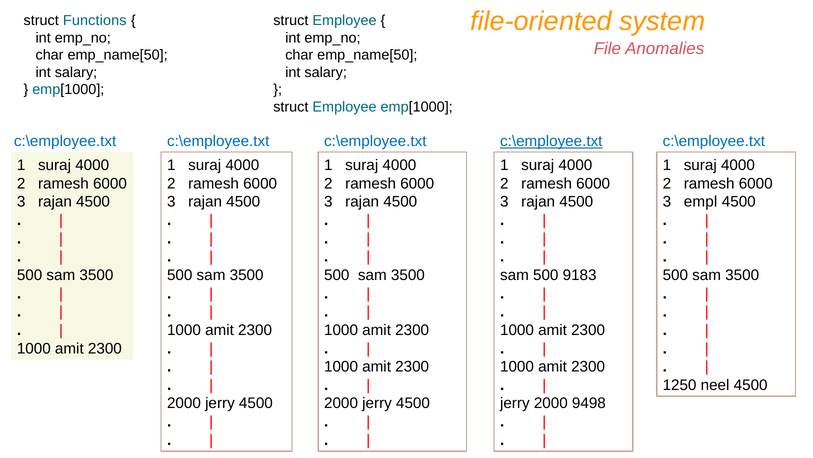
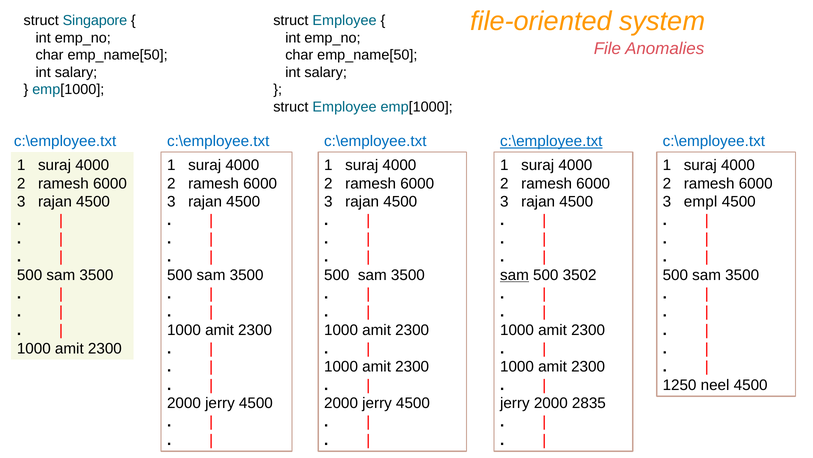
Functions: Functions -> Singapore (95, 20)
sam underline: none -> present (514, 275)
9183: 9183 -> 3502 (580, 275)
9498: 9498 -> 2835 (589, 403)
